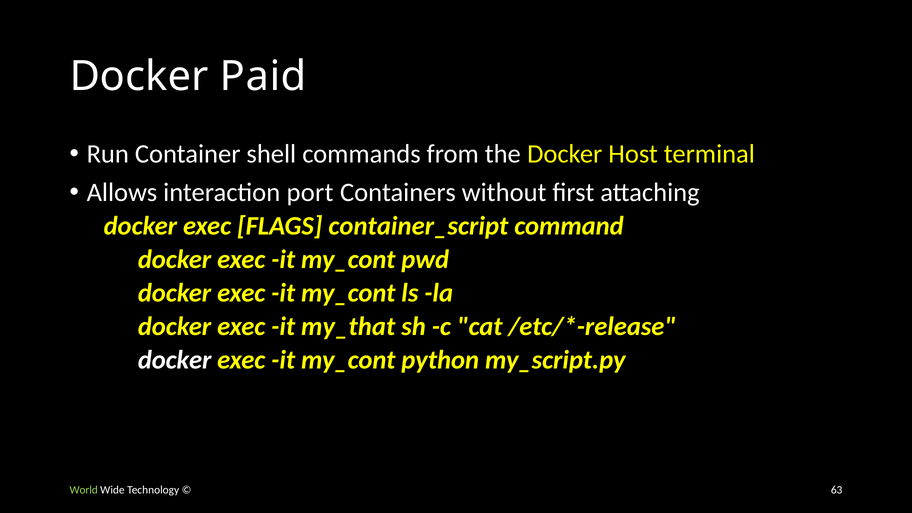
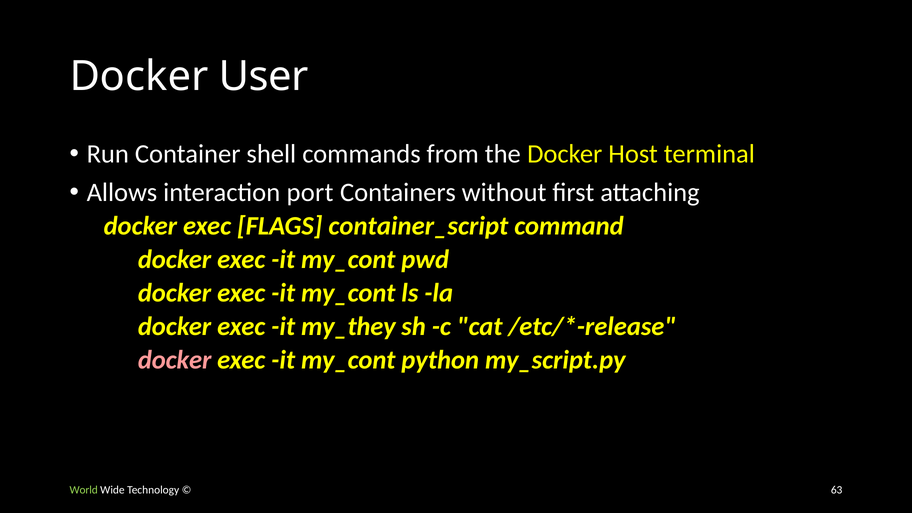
Paid: Paid -> User (264, 77)
my_that: my_that -> my_they (348, 326)
docker colour: white -> pink (175, 360)
